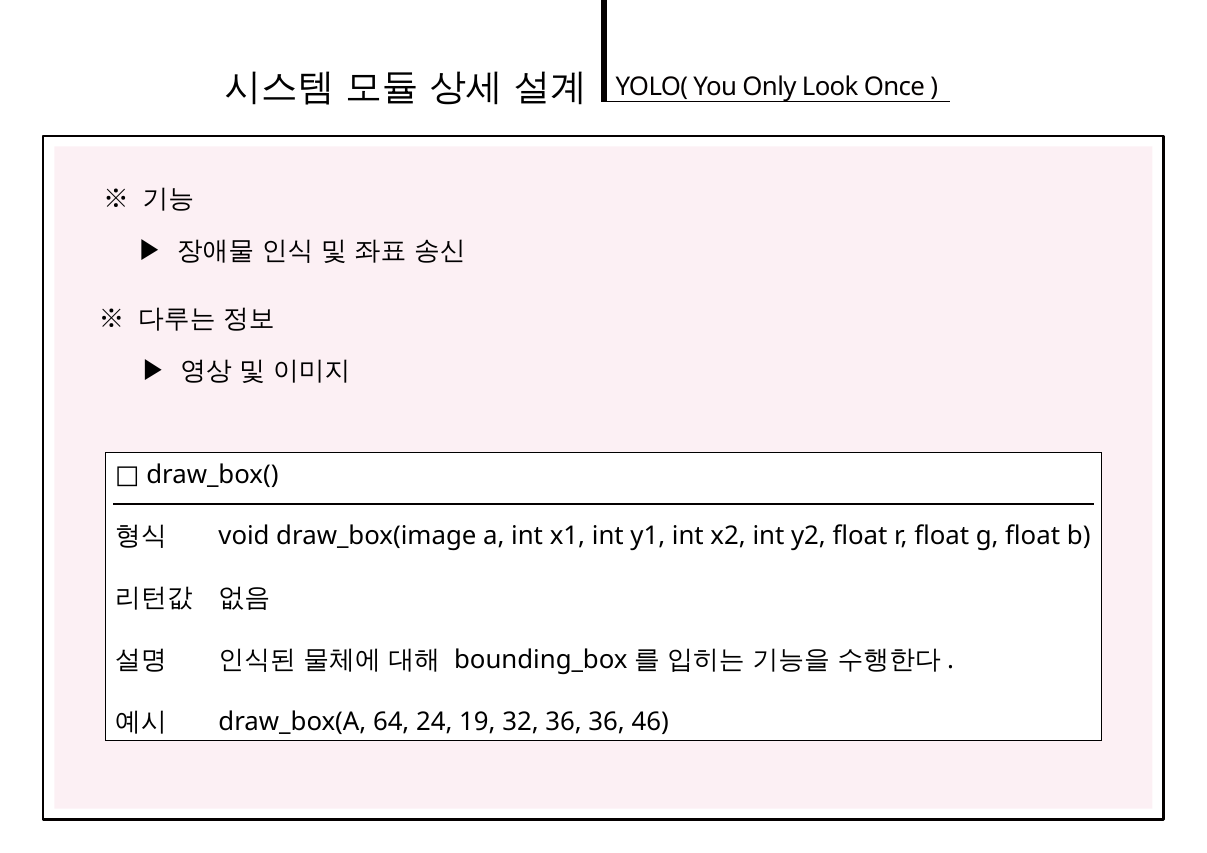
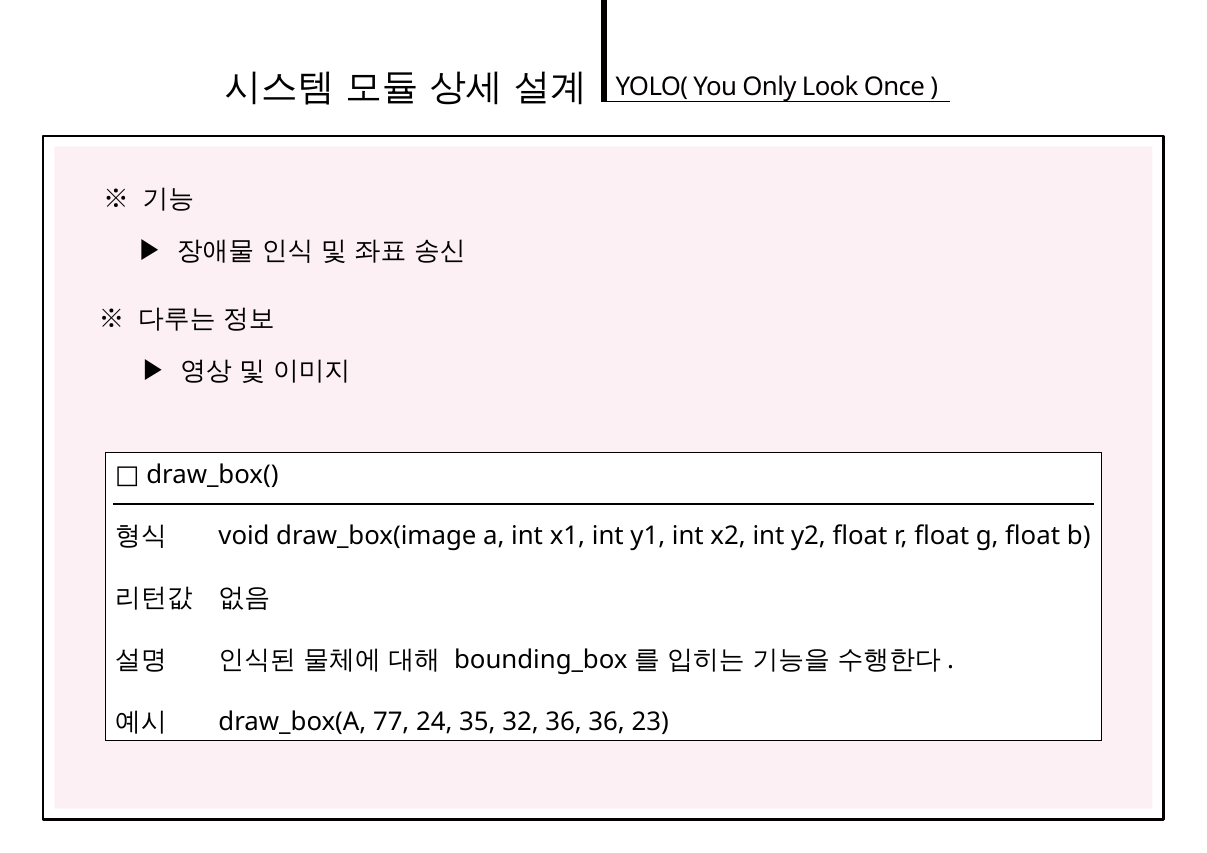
64: 64 -> 77 (391, 723)
19: 19 -> 35 (477, 723)
46: 46 -> 23 (650, 723)
